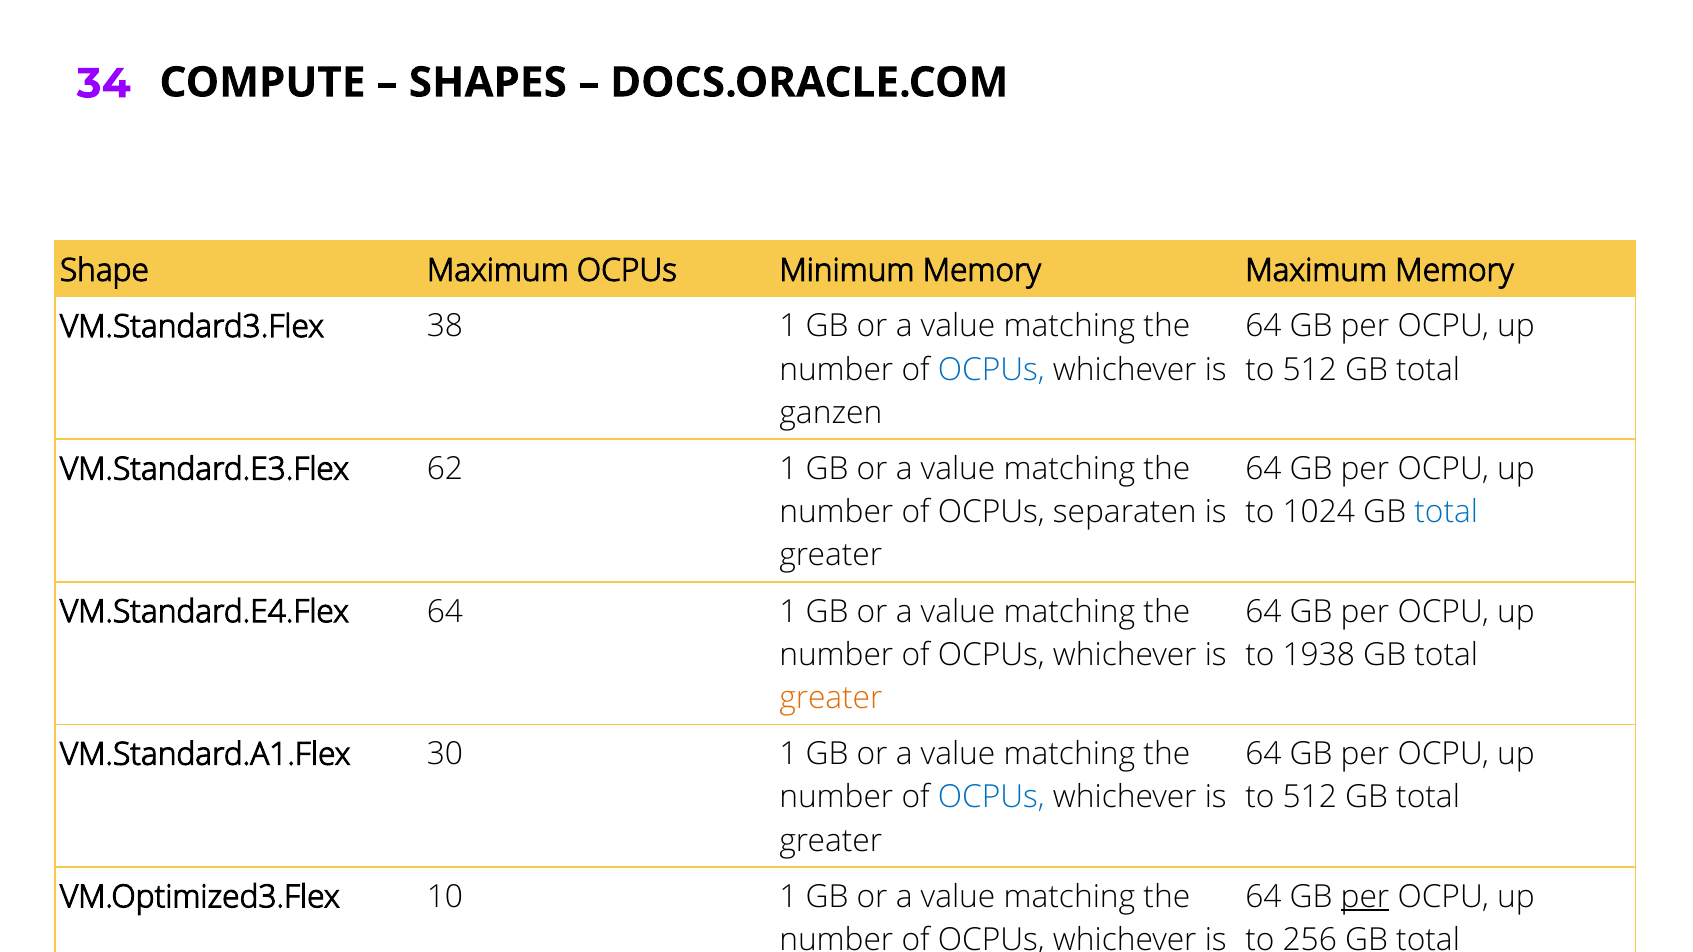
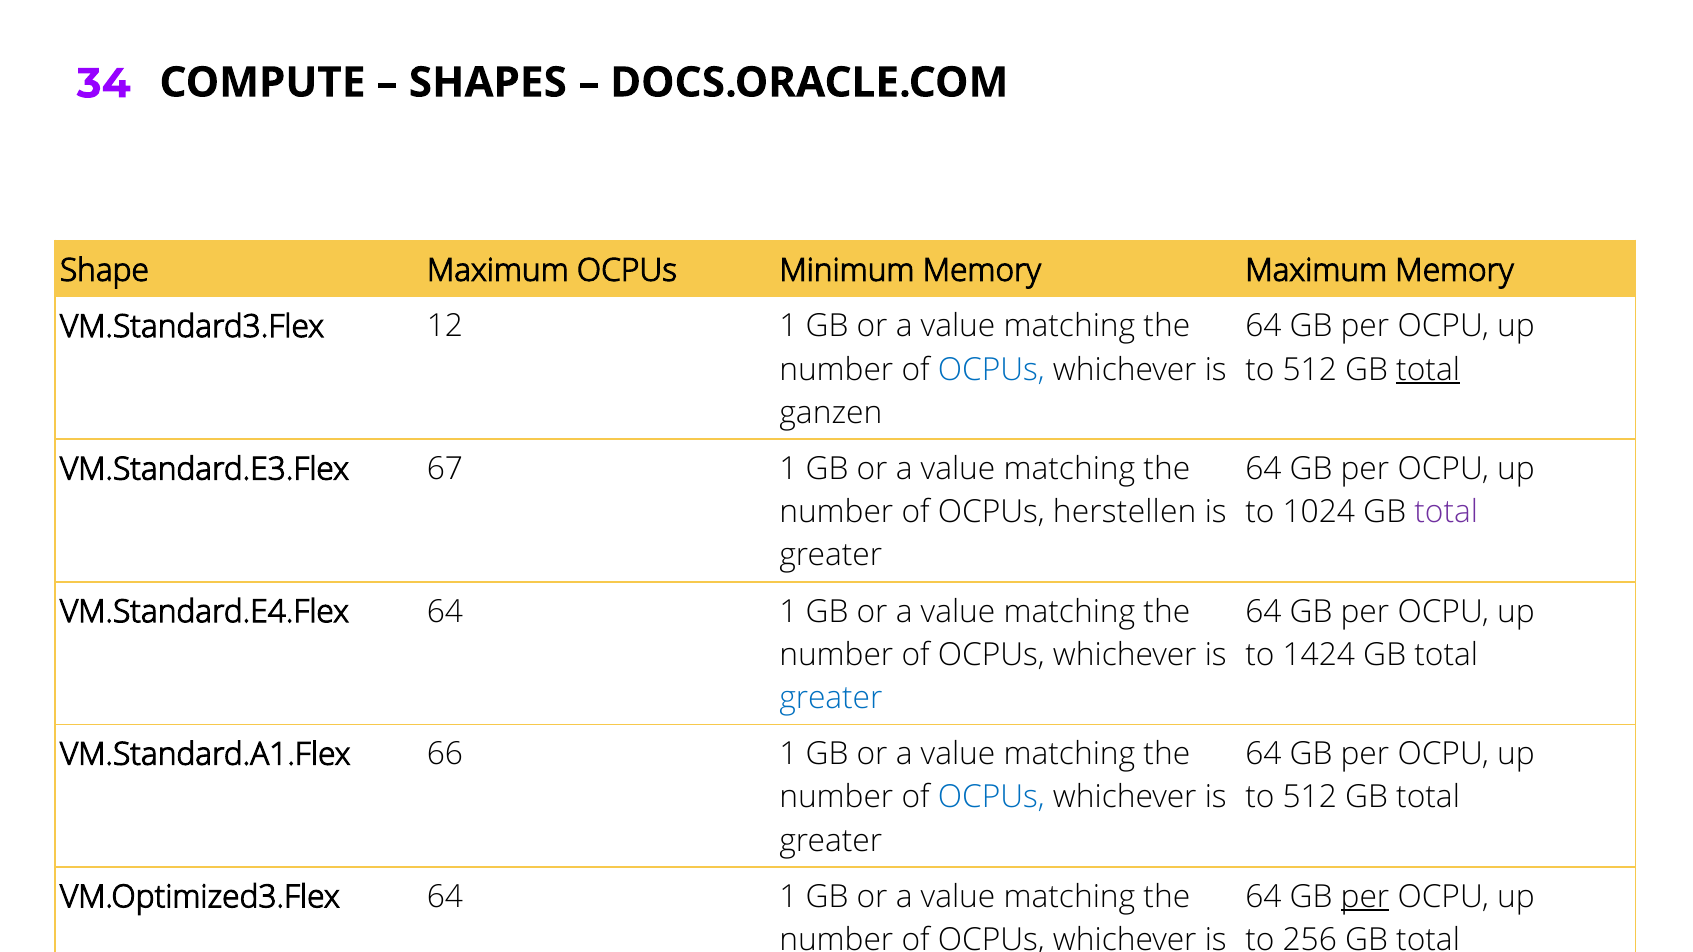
38: 38 -> 12 (445, 327)
total underline: none -> present (1428, 370)
62: 62 -> 67 (445, 469)
separaten: separaten -> herstellen (1125, 512)
total colour: blue -> purple (1446, 512)
1938: 1938 -> 1424 (1319, 655)
greater colour: orange -> blue (831, 698)
30: 30 -> 66 (445, 754)
VM.Optimized3.Flex 10: 10 -> 64 (445, 897)
